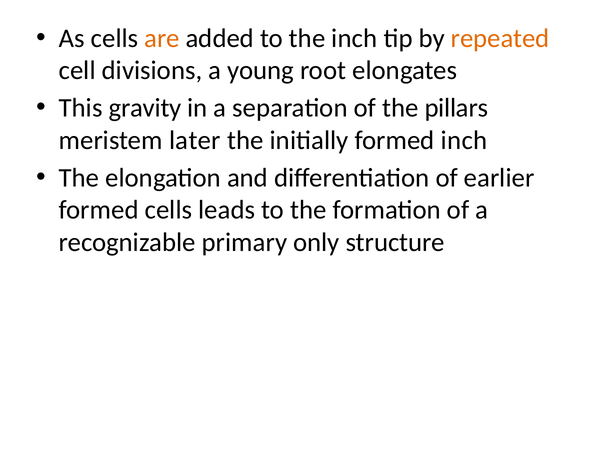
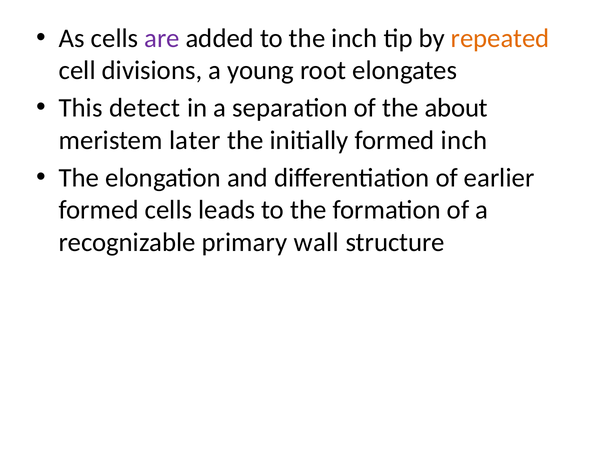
are colour: orange -> purple (162, 38)
gravity: gravity -> detect (145, 108)
pillars: pillars -> about (456, 108)
only: only -> wall (316, 242)
